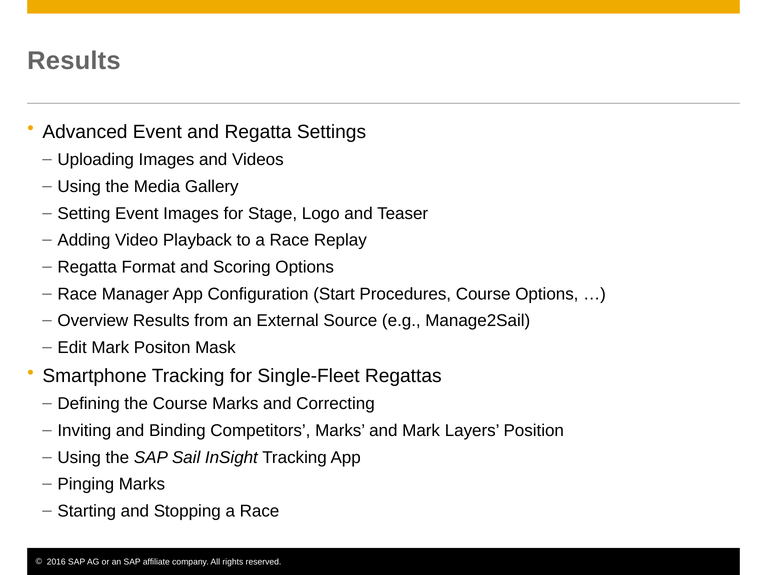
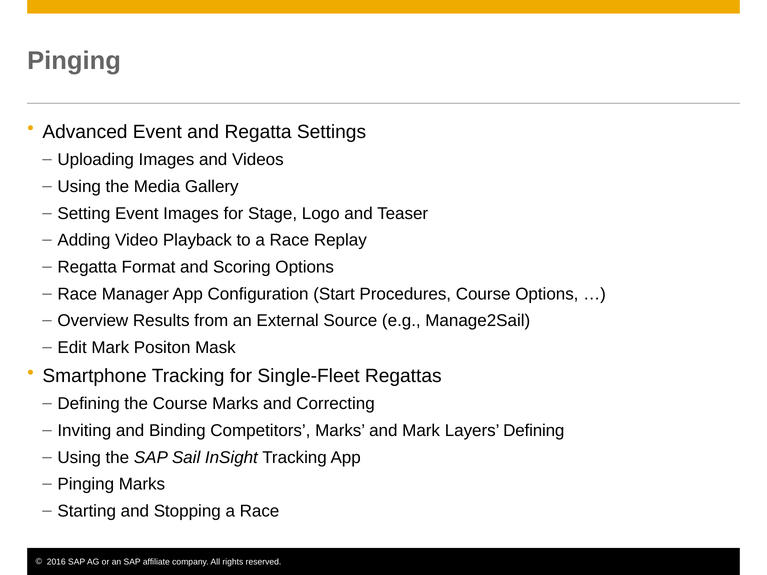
Results: Results -> Pinging (74, 61)
Layers Position: Position -> Defining (534, 431)
